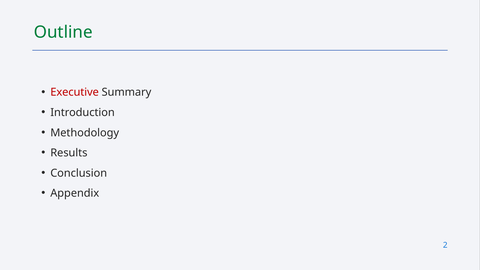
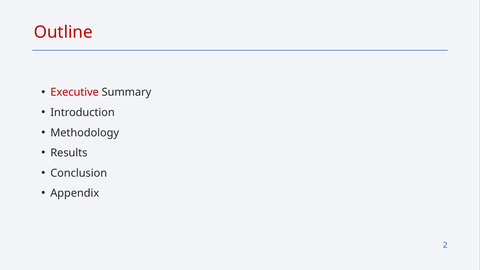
Outline colour: green -> red (63, 32)
